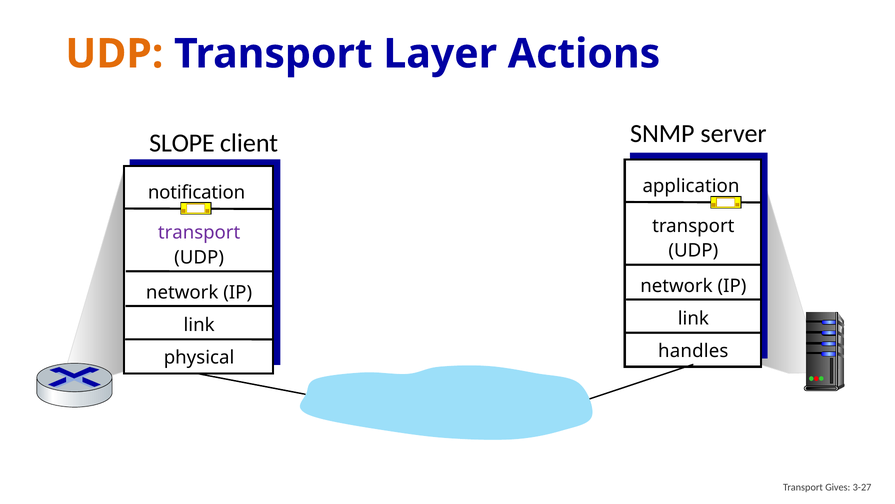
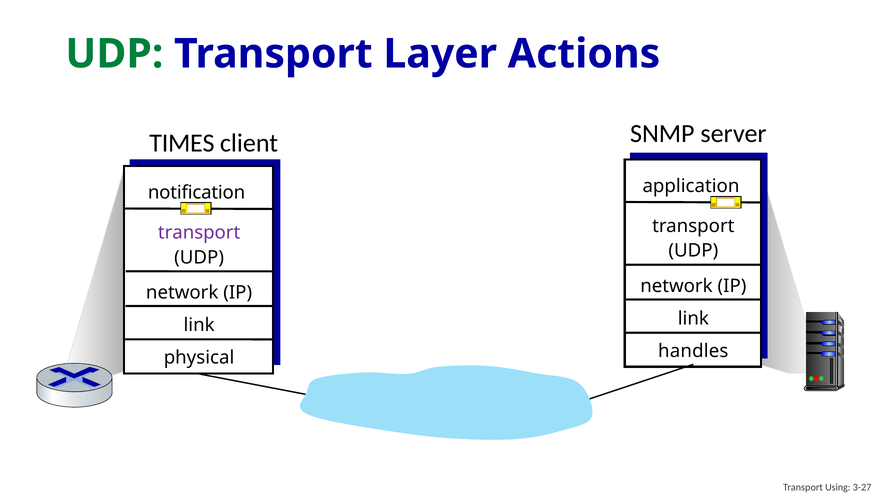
UDP colour: orange -> green (114, 54)
SLOPE: SLOPE -> TIMES (182, 143)
Gives: Gives -> Using (838, 487)
